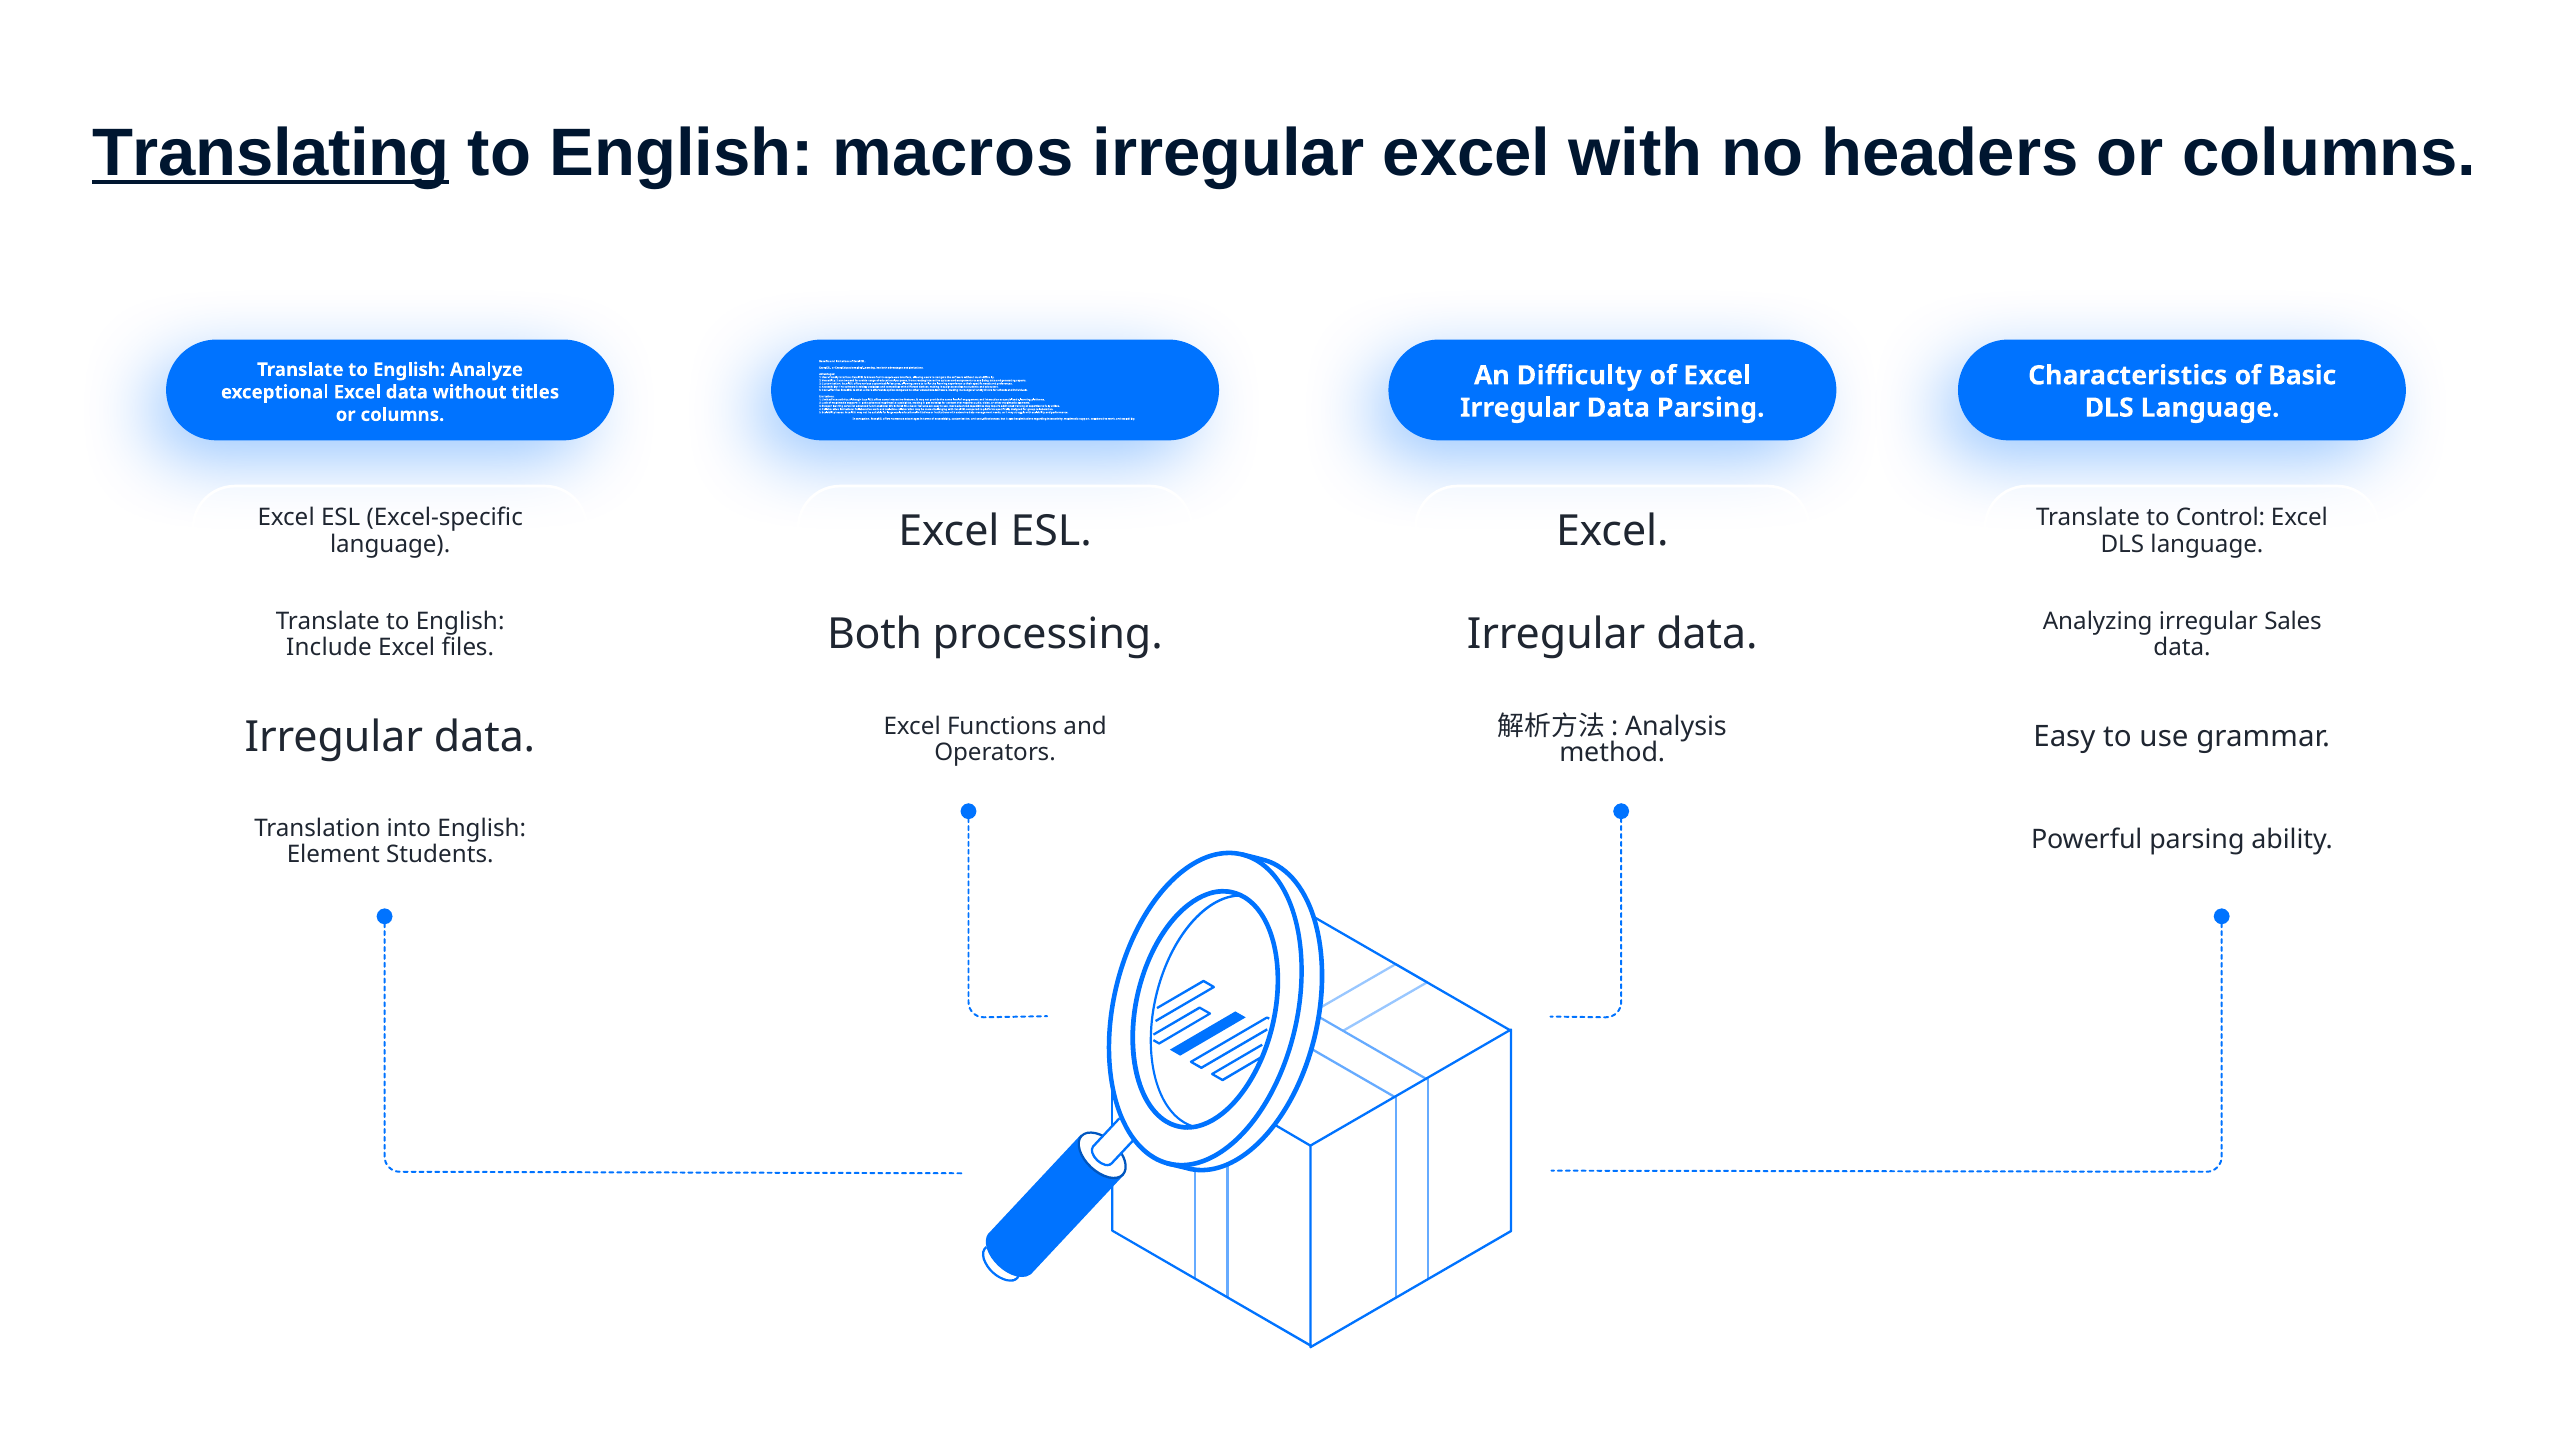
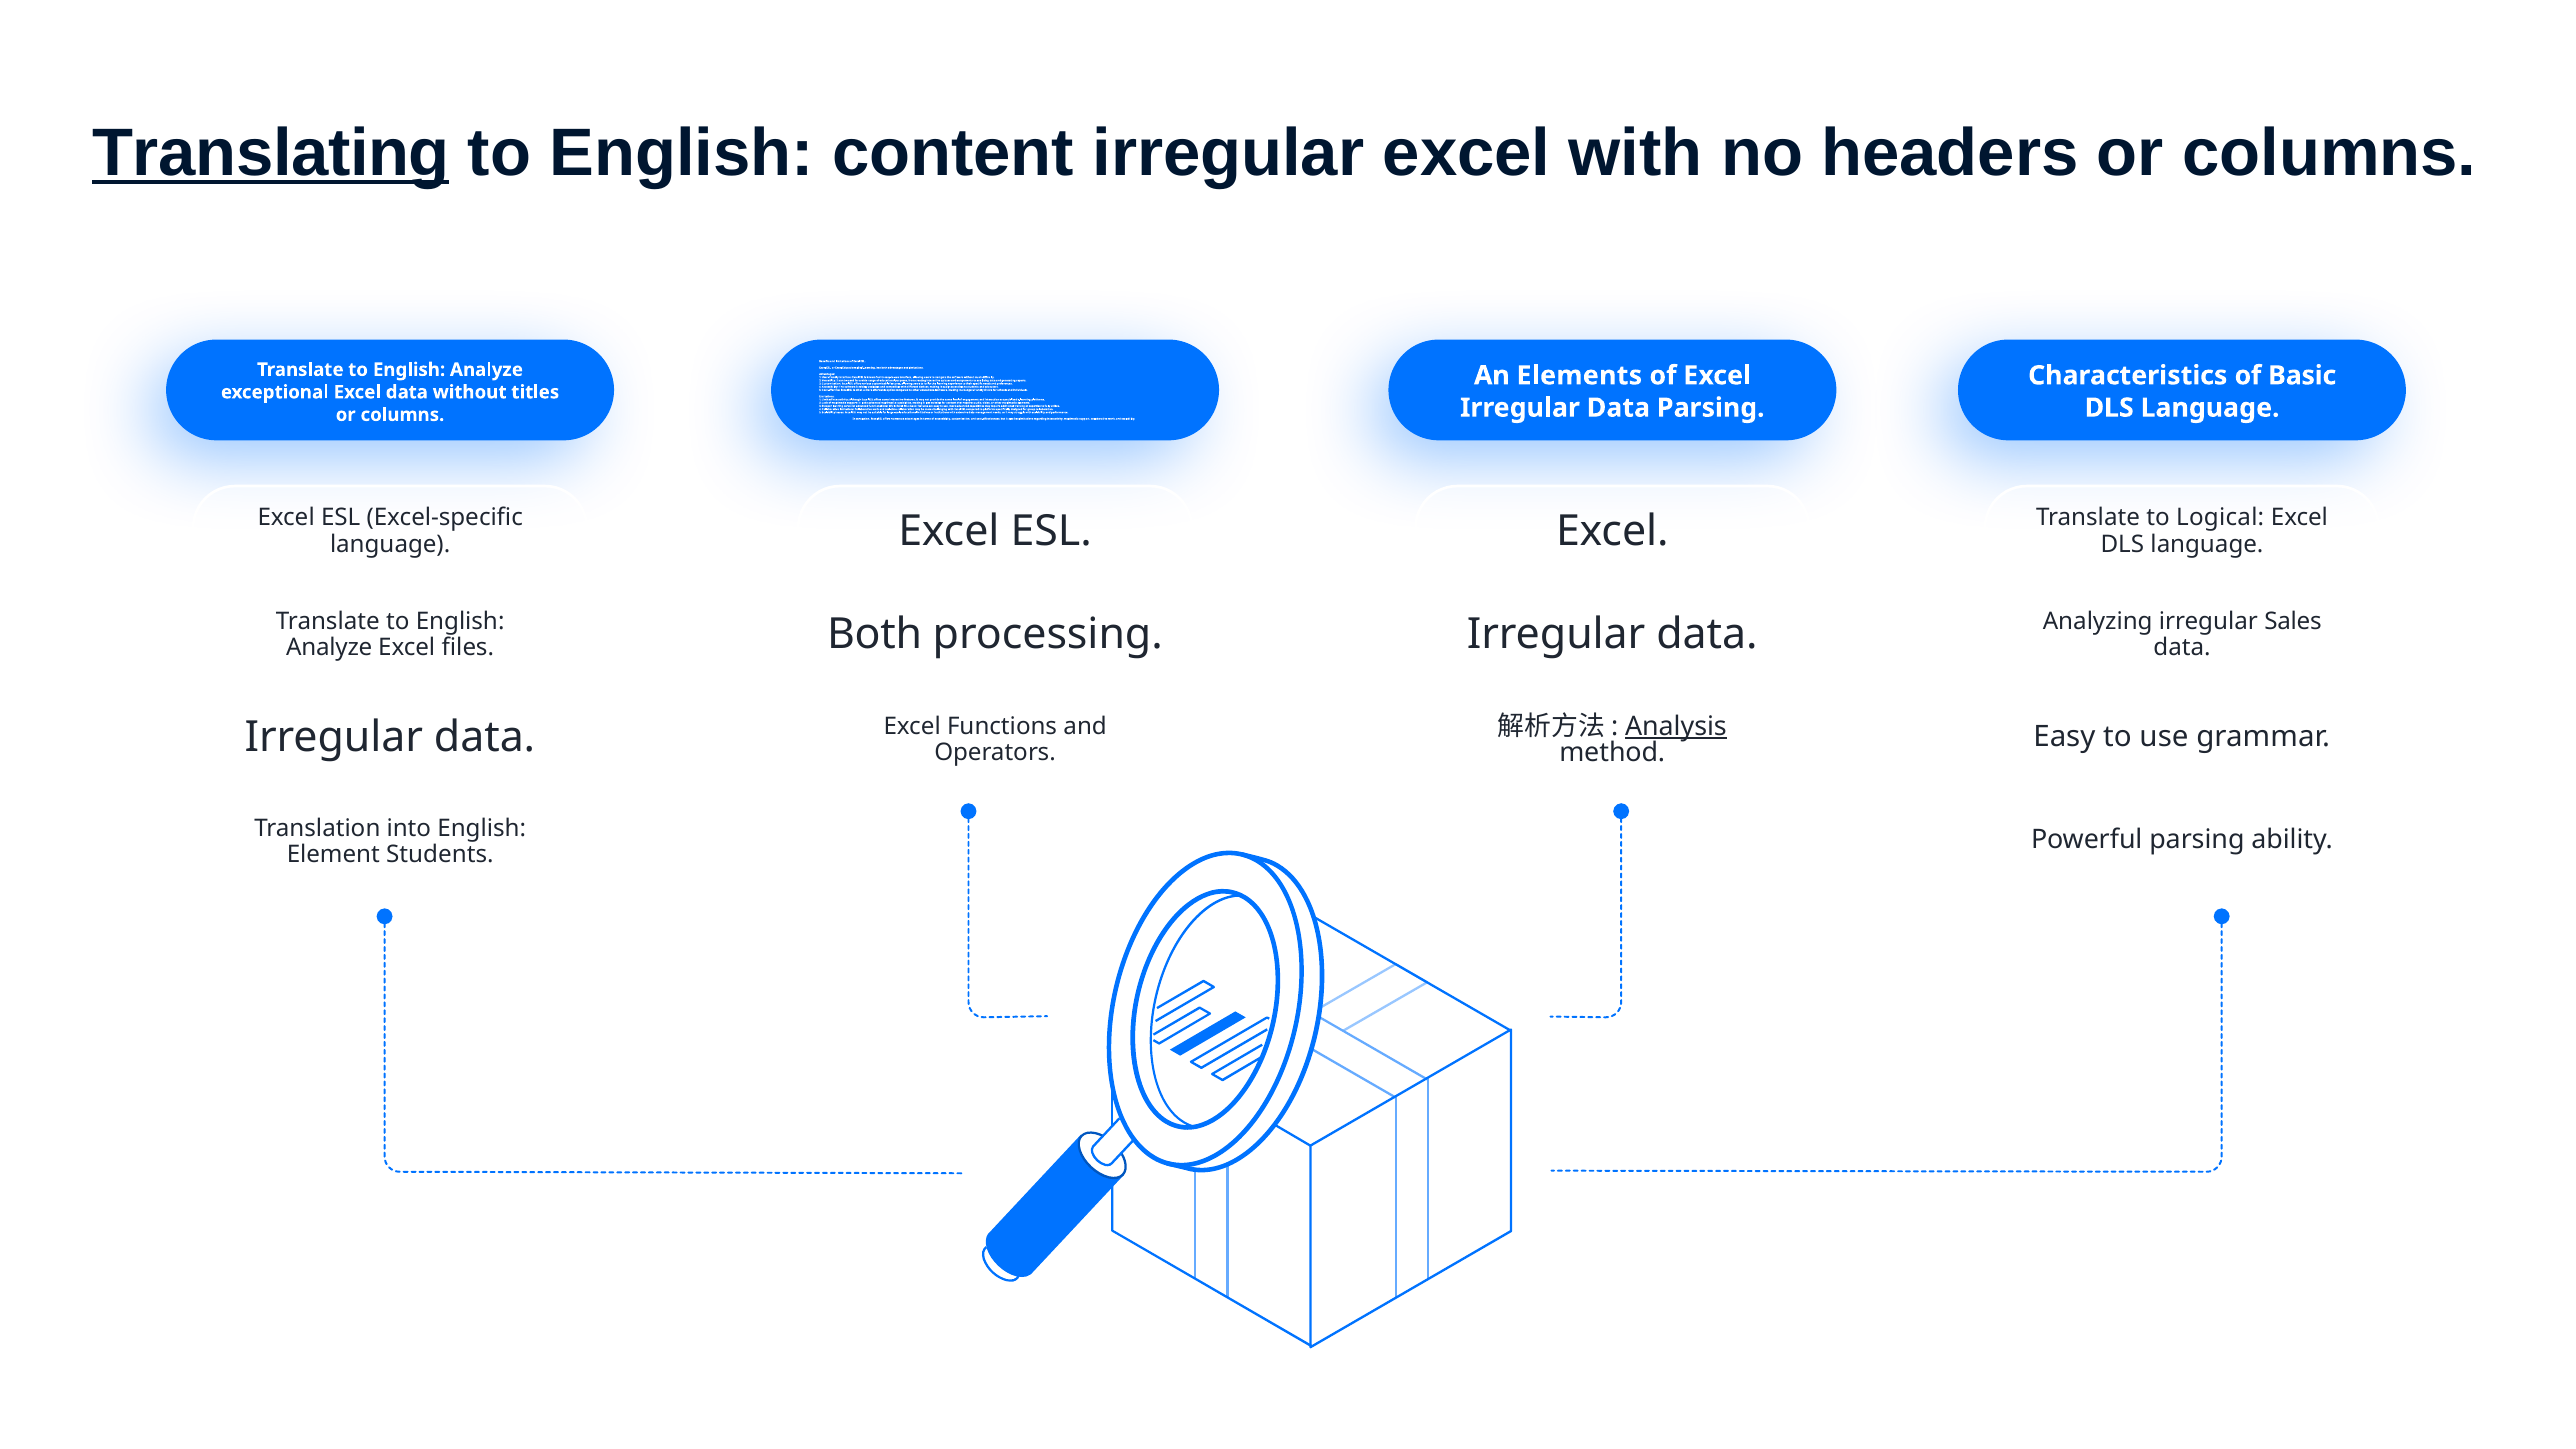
English macros: macros -> content (953, 153)
An Difficulty: Difficulty -> Elements (1579, 376)
Control: Control -> Logical (2220, 518)
Include: Include -> Analyze (329, 648)
Analysis underline: none -> present (1676, 727)
